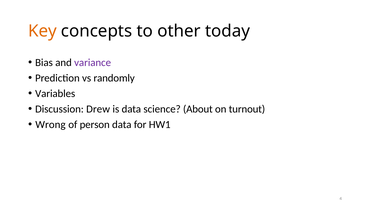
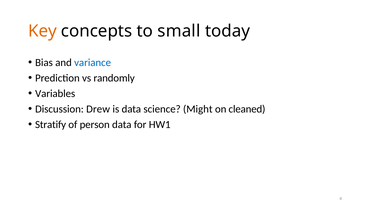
other: other -> small (179, 31)
variance colour: purple -> blue (93, 63)
About: About -> Might (198, 109)
turnout: turnout -> cleaned (247, 109)
Wrong: Wrong -> Stratify (51, 125)
